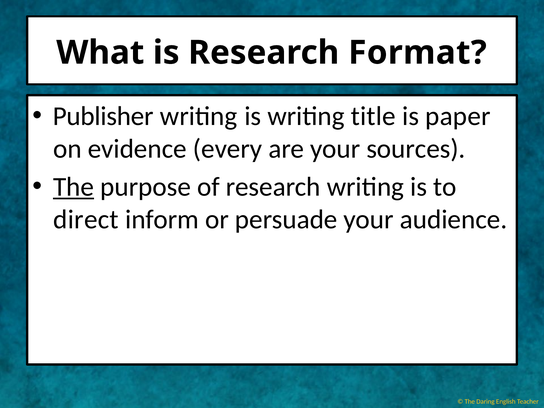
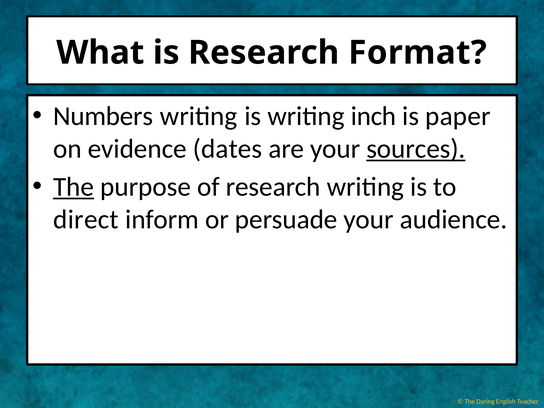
Publisher: Publisher -> Numbers (103, 116)
title: title -> inch (374, 116)
every: every -> dates (228, 149)
sources underline: none -> present (416, 149)
